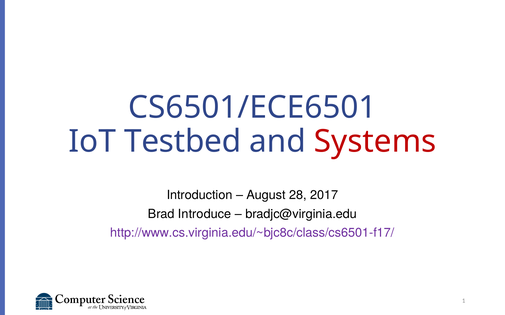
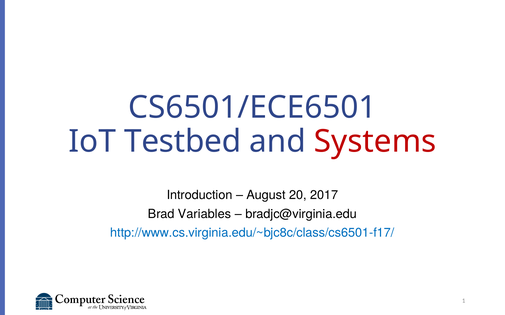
28: 28 -> 20 (298, 195)
Introduce: Introduce -> Variables (205, 214)
http://www.cs.virginia.edu/~bjc8c/class/cs6501-f17/ colour: purple -> blue (252, 233)
